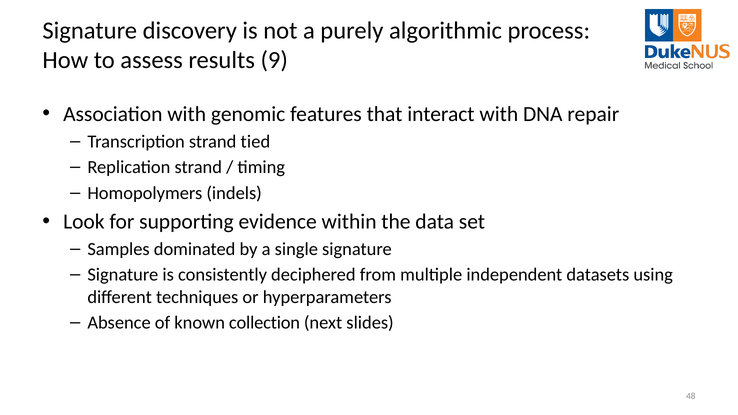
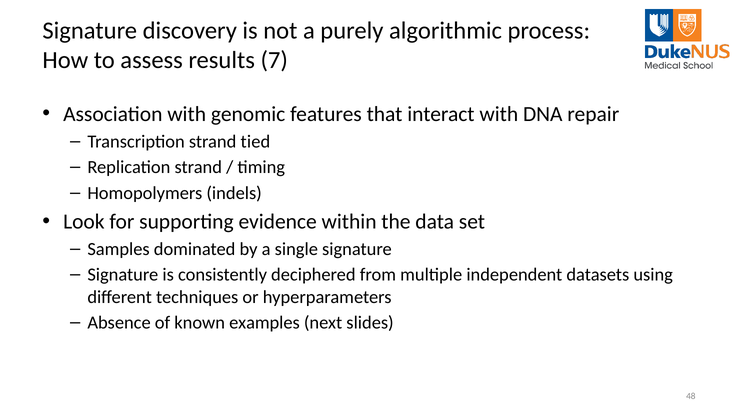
results 9: 9 -> 7 (274, 60)
collection: collection -> examples (264, 323)
